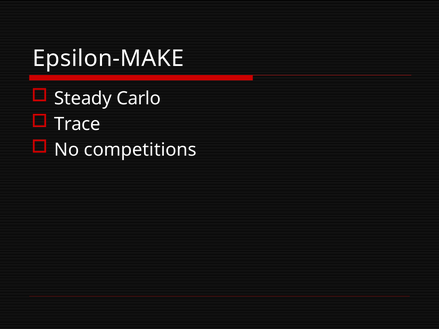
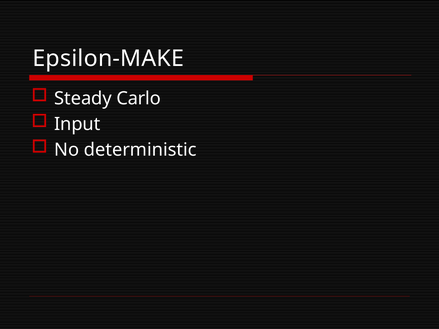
Trace: Trace -> Input (77, 124)
competitions: competitions -> deterministic (140, 150)
